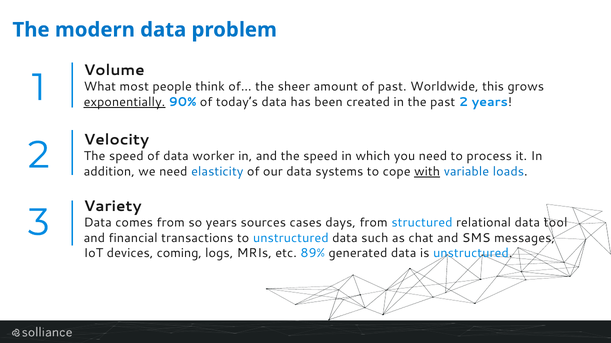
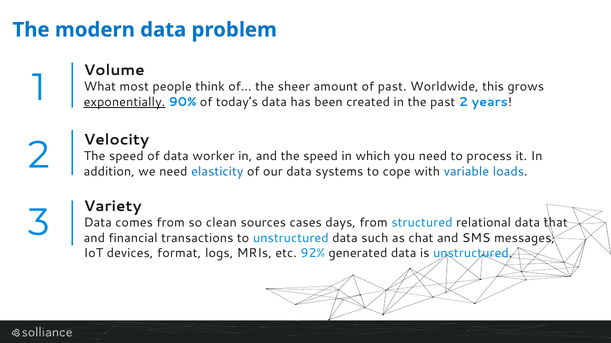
with underline: present -> none (427, 172)
so years: years -> clean (221, 223)
tool: tool -> that (556, 223)
coming: coming -> format (179, 254)
89%: 89% -> 92% (313, 254)
